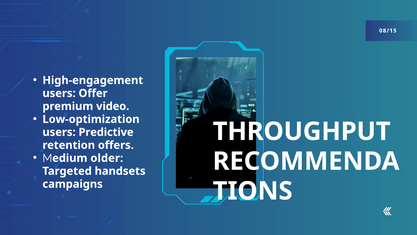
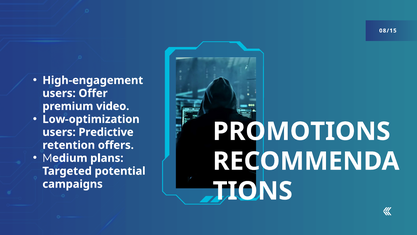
THROUGHPUT: THROUGHPUT -> PROMOTIONS (302, 131)
older: older -> plans (107, 158)
handsets: handsets -> potential (120, 171)
